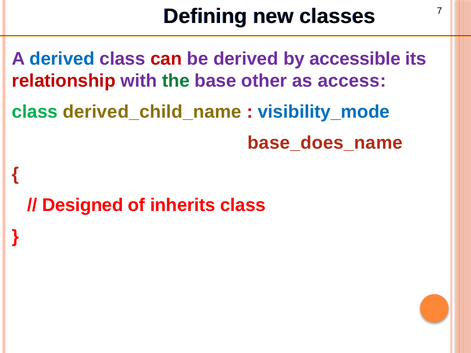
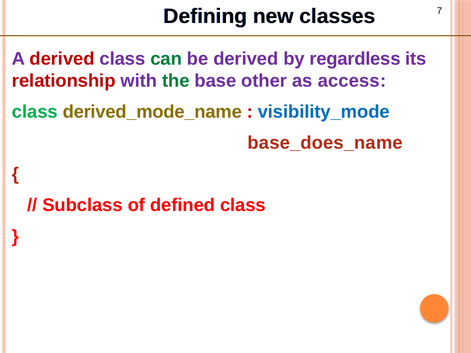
derived colour: blue -> red (62, 59)
can colour: red -> green (166, 59)
accessible: accessible -> regardless (355, 59)
derived_child_name: derived_child_name -> derived_mode_name (152, 112)
Designed: Designed -> Subclass (83, 205)
inherits: inherits -> defined (183, 205)
